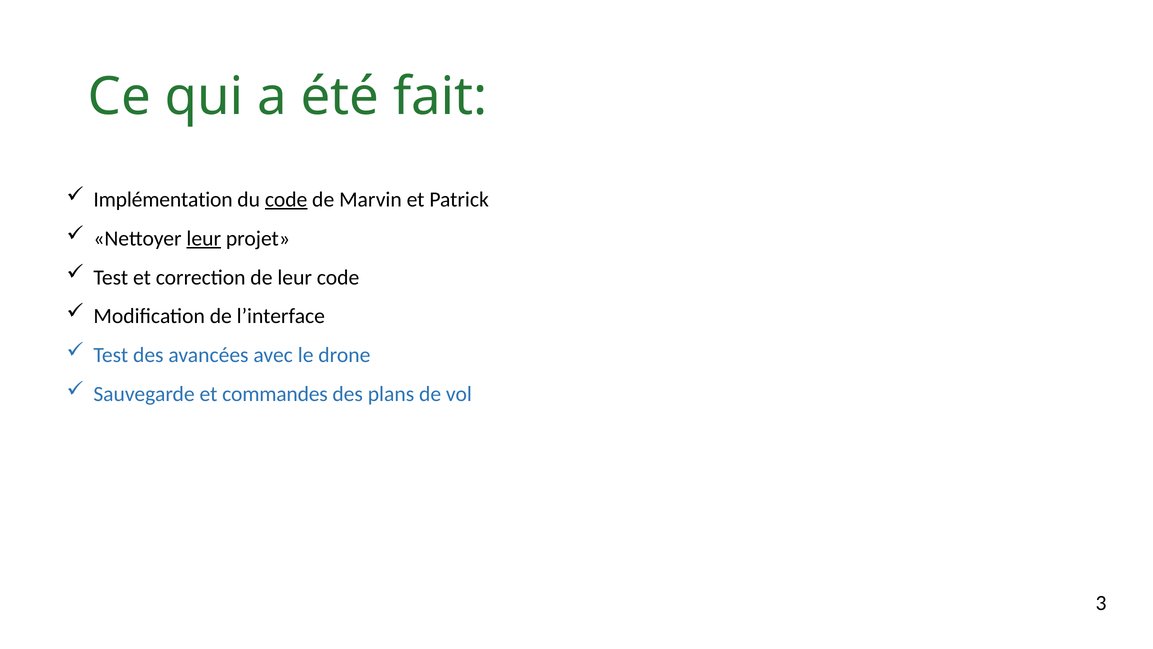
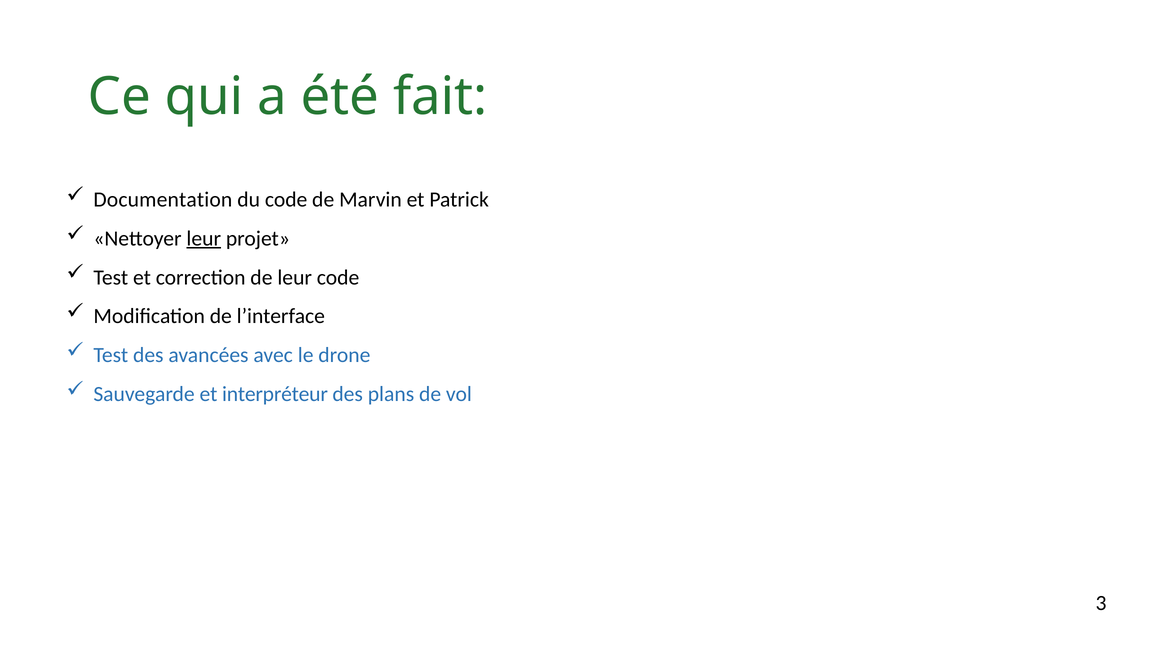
Implémentation: Implémentation -> Documentation (163, 199)
code underline: present -> none (286, 199)
commandes: commandes -> interpréteur (275, 394)
